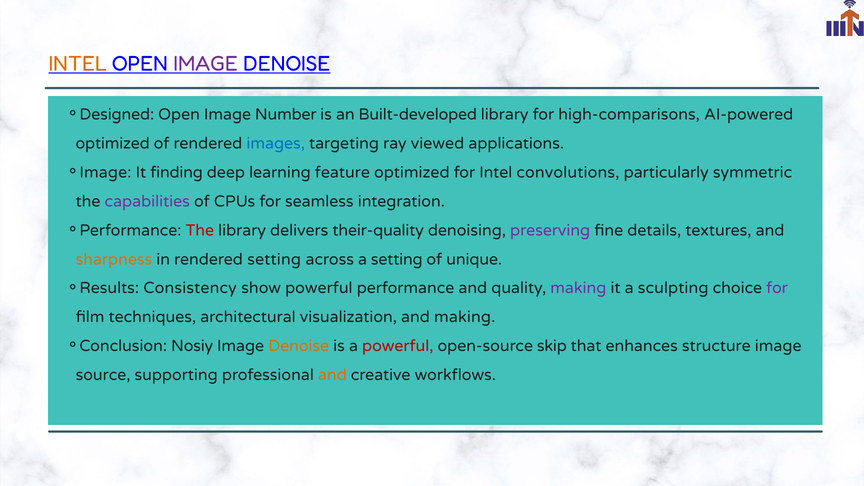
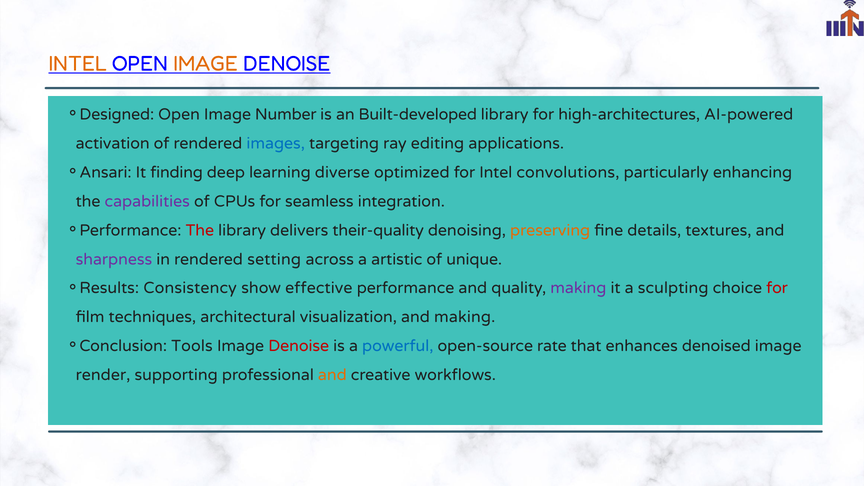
IMAGE colour: purple -> orange (206, 64)
high-comparisons: high-comparisons -> high-architectures (629, 115)
optimized: optimized -> activation (113, 143)
viewed: viewed -> editing (438, 143)
Image: Image -> Ansari (106, 172)
feature: feature -> diverse (342, 172)
symmetric: symmetric -> enhancing (753, 172)
preserving colour: purple -> orange (550, 230)
sharpness colour: orange -> purple (114, 259)
a setting: setting -> artistic (397, 259)
show powerful: powerful -> effective (319, 288)
for colour: purple -> red (777, 288)
Nosiy: Nosiy -> Tools (192, 346)
Denoise colour: orange -> red (299, 346)
powerful colour: red -> blue (398, 346)
skip: skip -> rate (552, 346)
structure: structure -> denoised (716, 346)
source: source -> render (103, 375)
